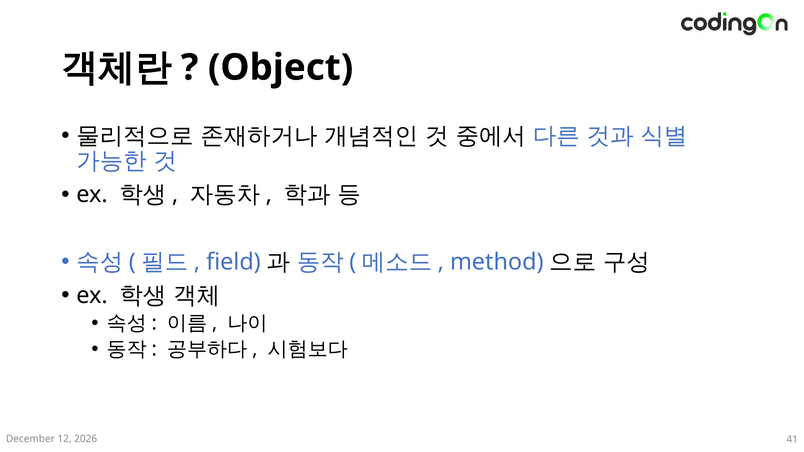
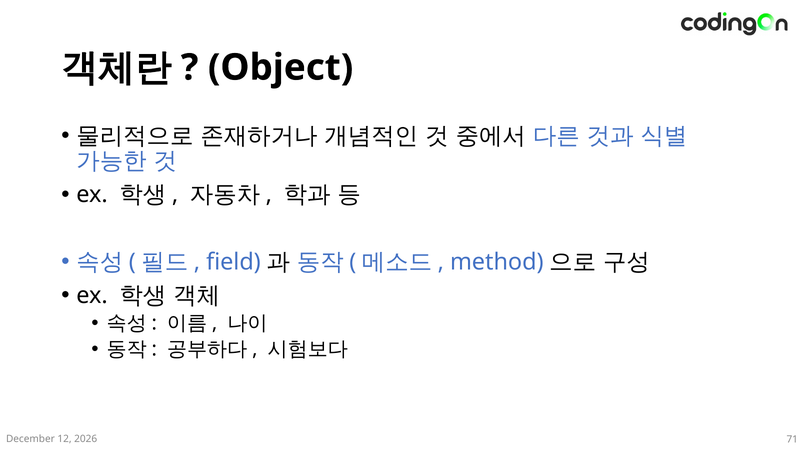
41: 41 -> 71 (792, 439)
